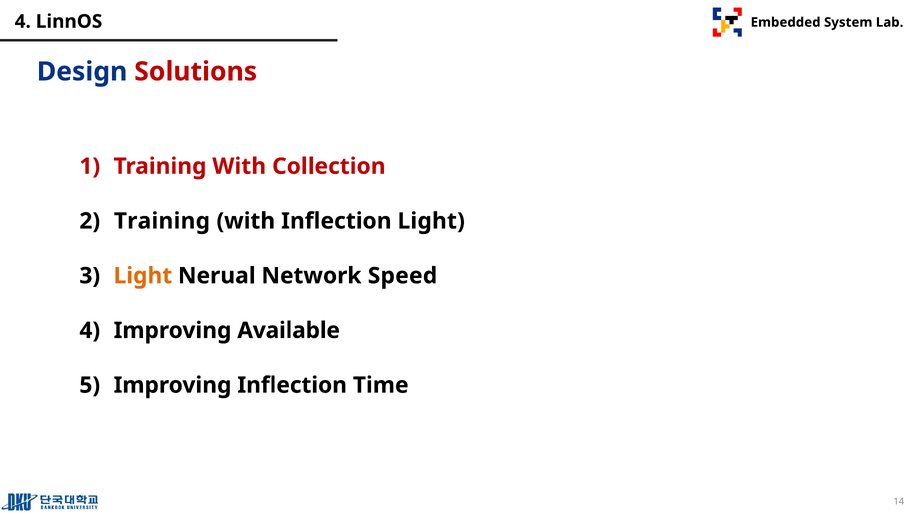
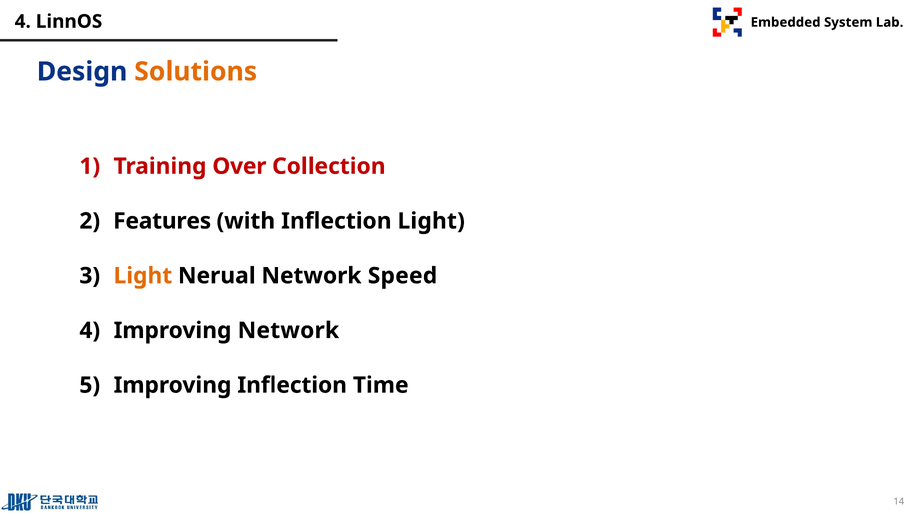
Solutions colour: red -> orange (196, 72)
With: With -> Over (239, 166)
Training: Training -> Features (162, 221)
Improving Available: Available -> Network (288, 330)
